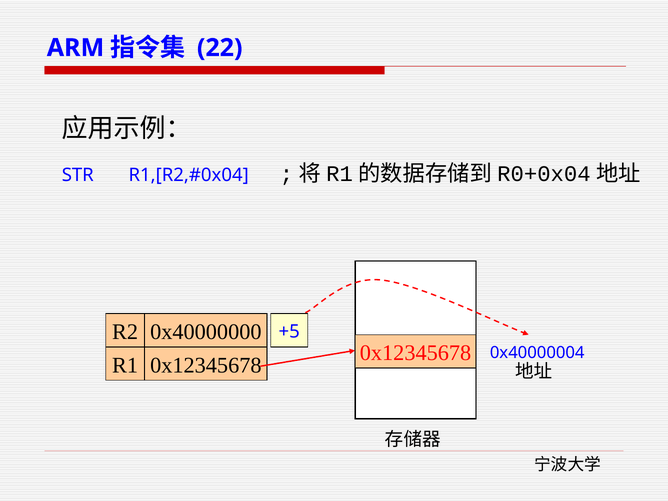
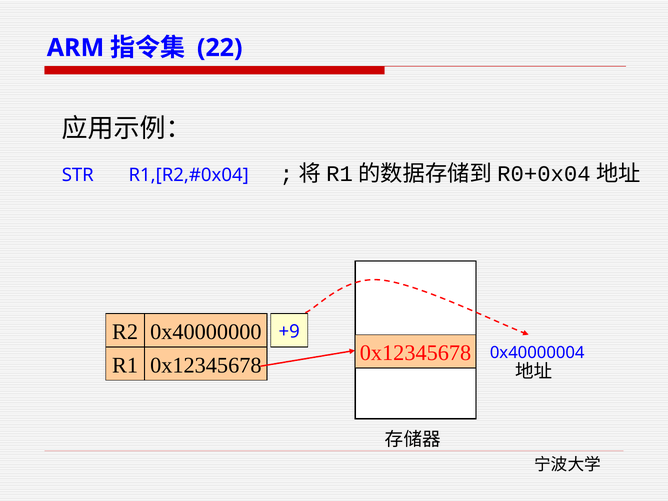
+5: +5 -> +9 (289, 332)
